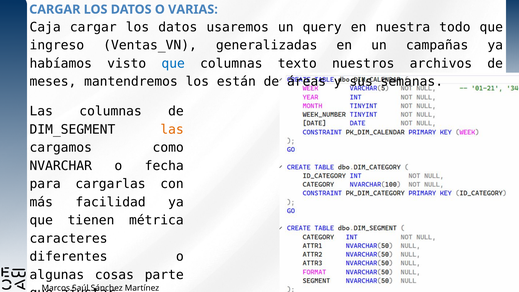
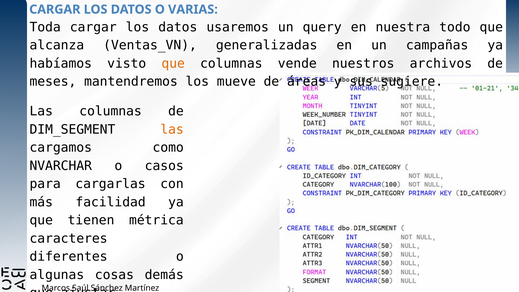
Caja: Caja -> Toda (45, 27)
ingreso: ingreso -> alcanza (57, 45)
que colour: blue -> orange (173, 64)
texto: texto -> vende (297, 64)
están: están -> mueve (236, 82)
semanas: semanas -> sugiere (412, 82)
fecha: fecha -> casos (164, 166)
parte: parte -> demás (164, 275)
